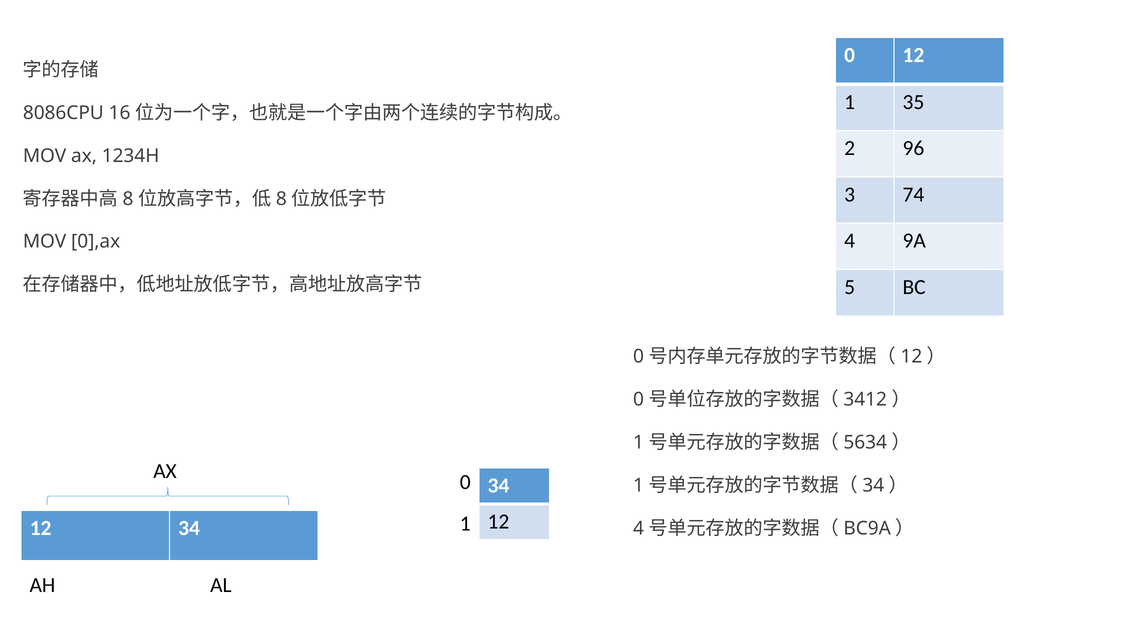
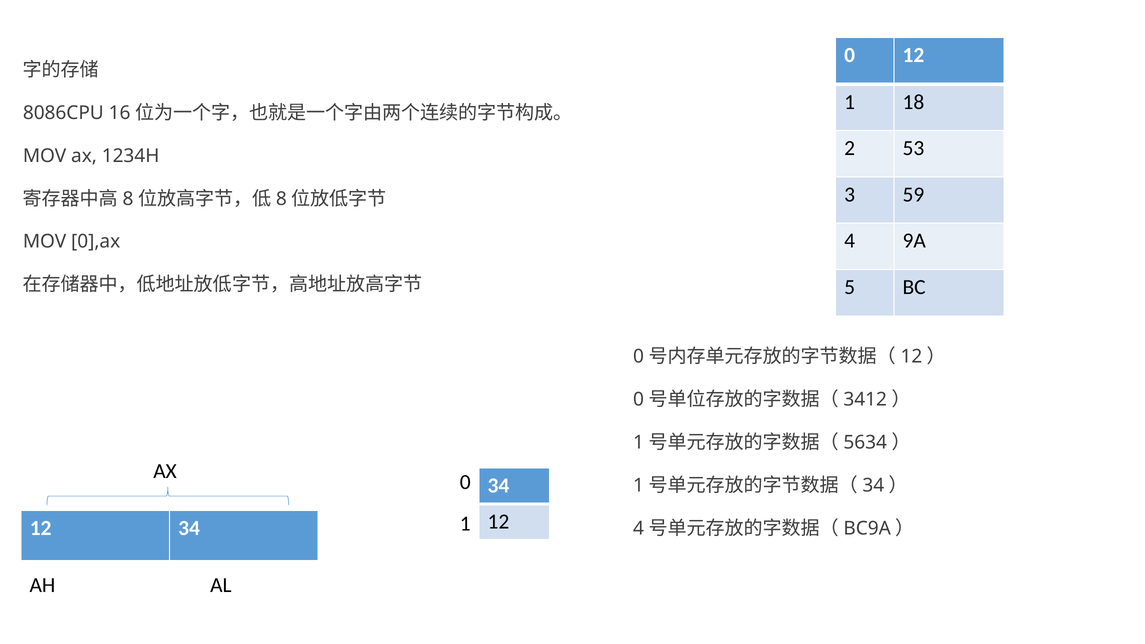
35: 35 -> 18 (913, 102)
96: 96 -> 53 (913, 148)
74: 74 -> 59 (913, 195)
